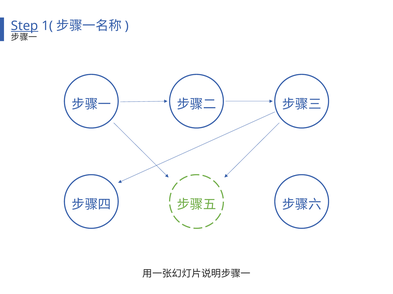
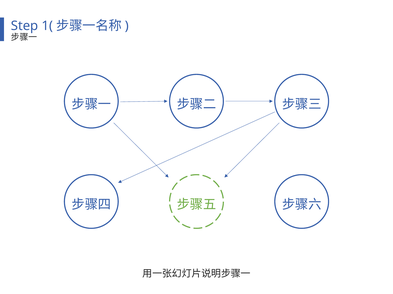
Step underline: present -> none (25, 26)
